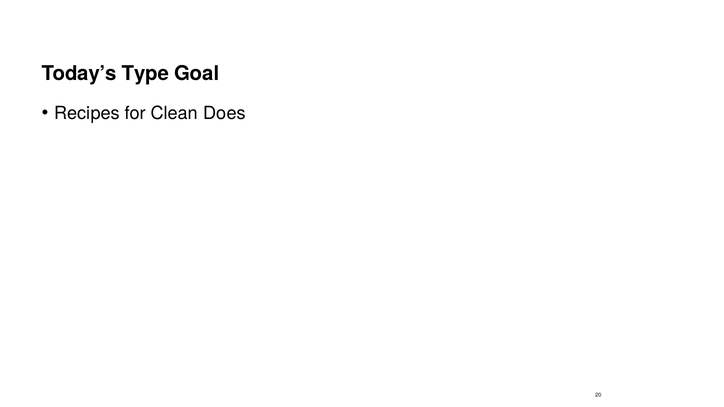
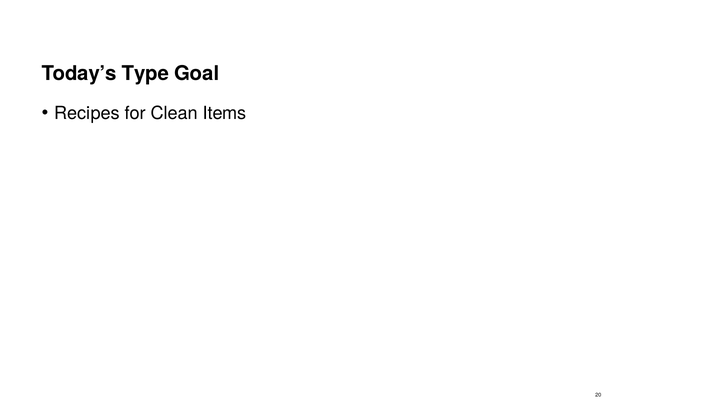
Does: Does -> Items (225, 113)
